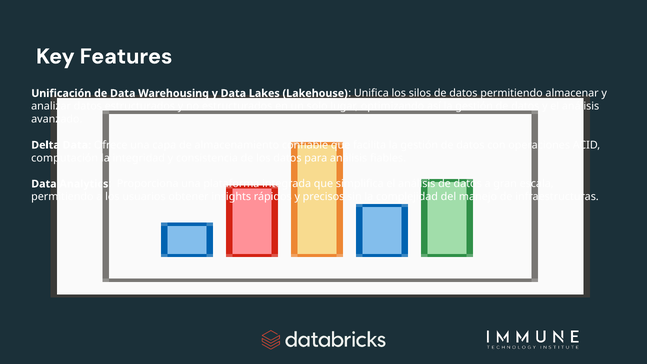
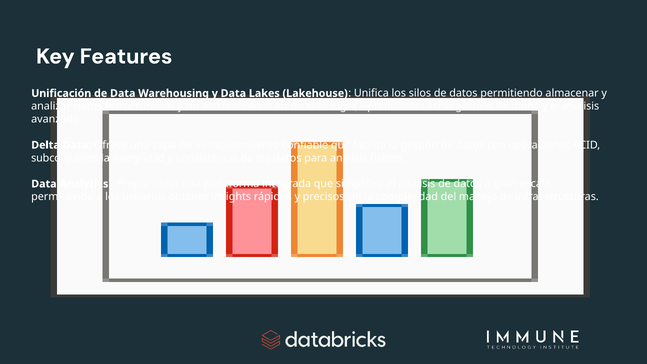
computación: computación -> subconjuntos (65, 158)
